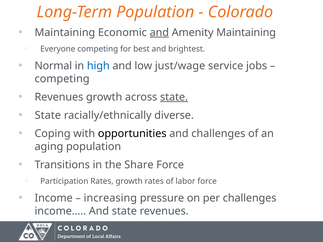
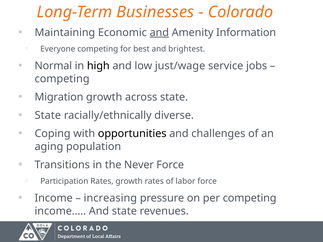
Long-Term Population: Population -> Businesses (155, 12)
Amenity Maintaining: Maintaining -> Information (246, 33)
high colour: blue -> black (98, 66)
Revenues: Revenues -> Migration (59, 97)
state underline: present -> none (174, 97)
Share: Share -> Never (139, 165)
per challenges: challenges -> competing (250, 198)
